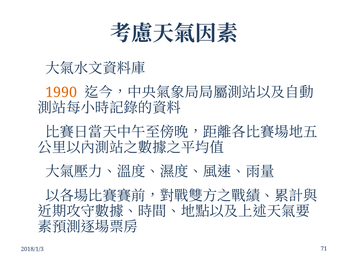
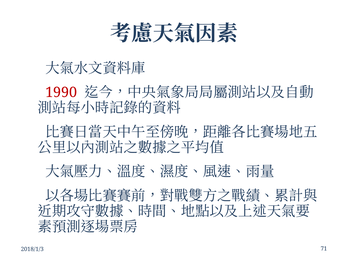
1990 colour: orange -> red (61, 93)
